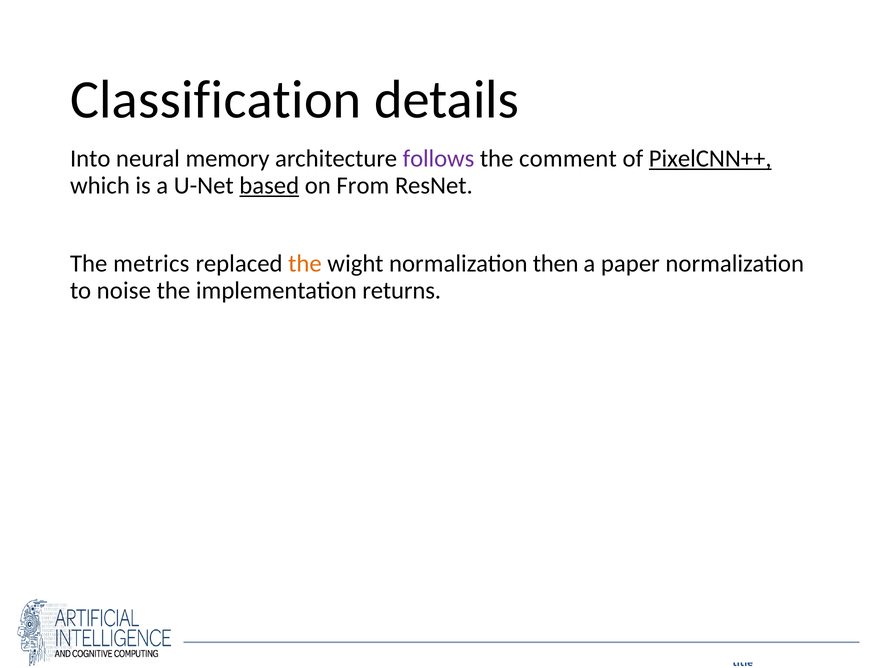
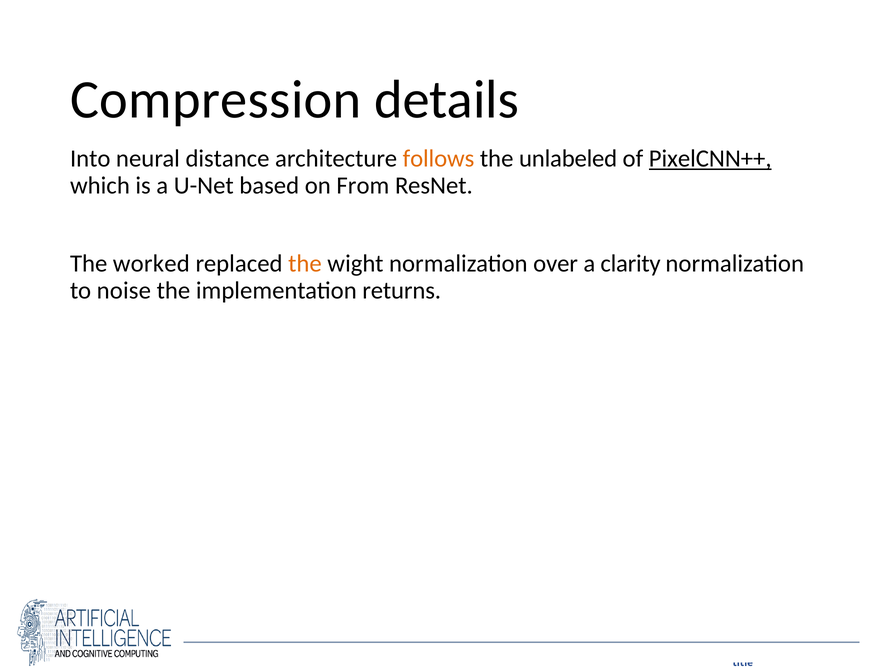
Classification: Classification -> Compression (216, 100)
memory: memory -> distance (227, 159)
follows colour: purple -> orange (439, 159)
comment: comment -> unlabeled (568, 159)
based underline: present -> none (269, 185)
metrics: metrics -> worked (151, 264)
then: then -> over (556, 264)
paper: paper -> clarity (631, 264)
